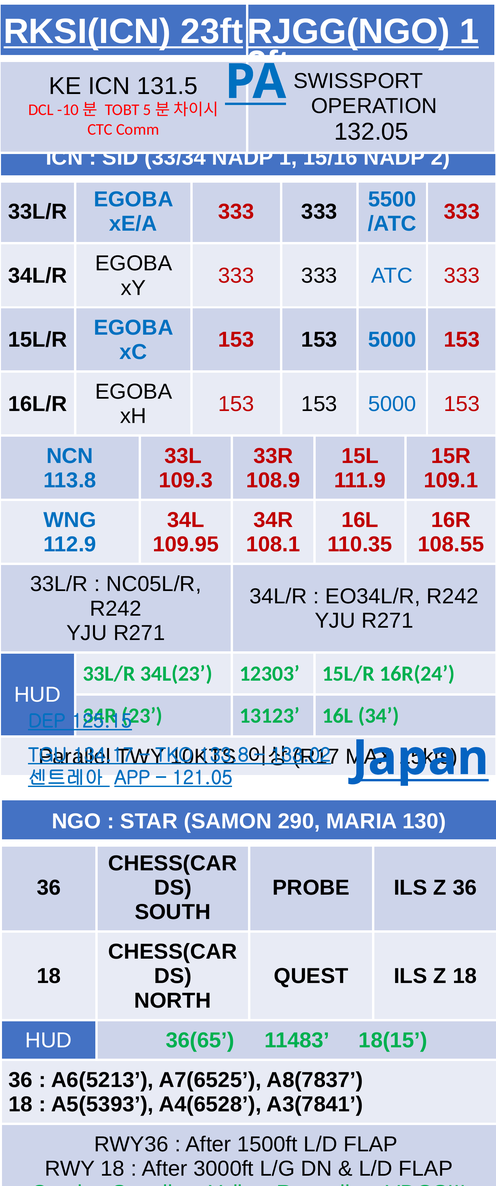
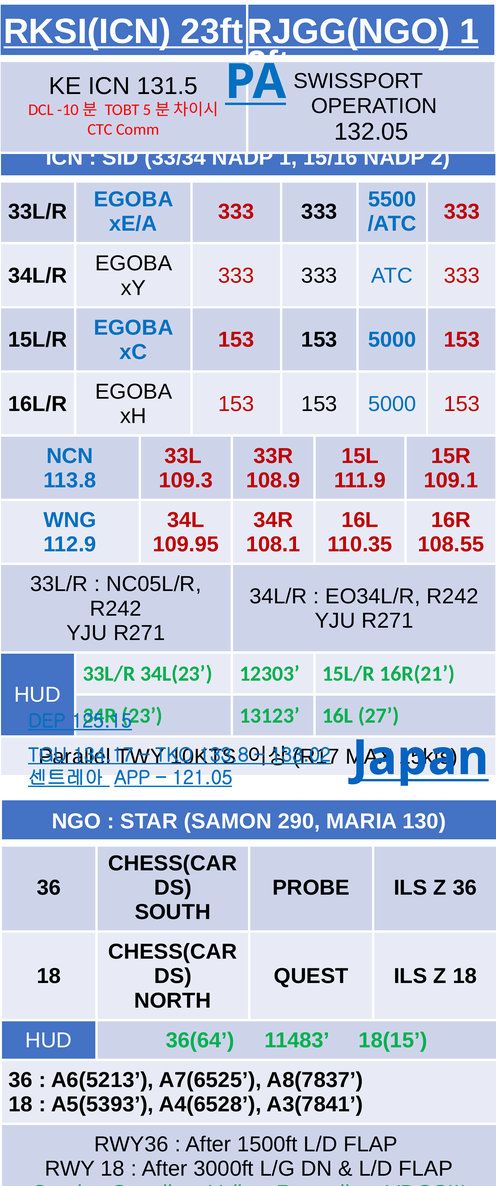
16R(24: 16R(24 -> 16R(21 (417, 674)
34: 34 -> 27 (379, 716)
36(65: 36(65 -> 36(64 (200, 1041)
